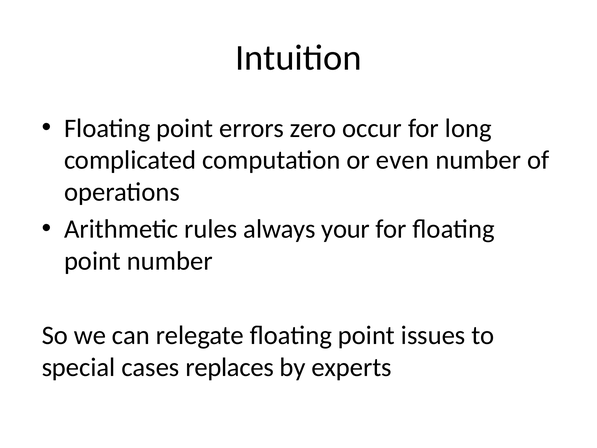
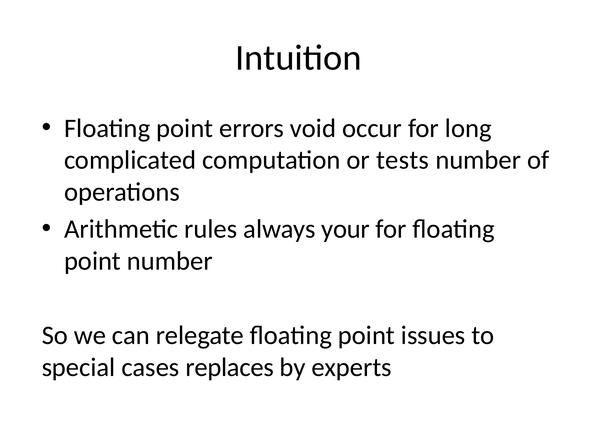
zero: zero -> void (313, 128)
even: even -> tests (403, 160)
